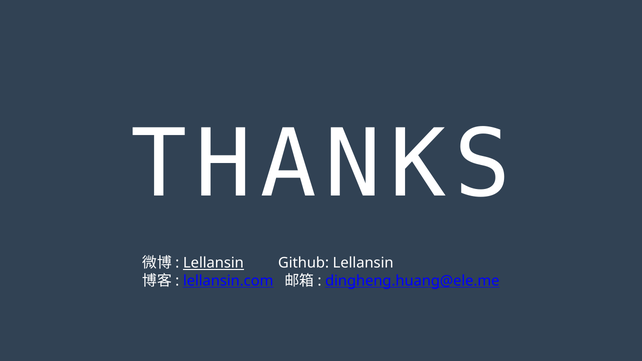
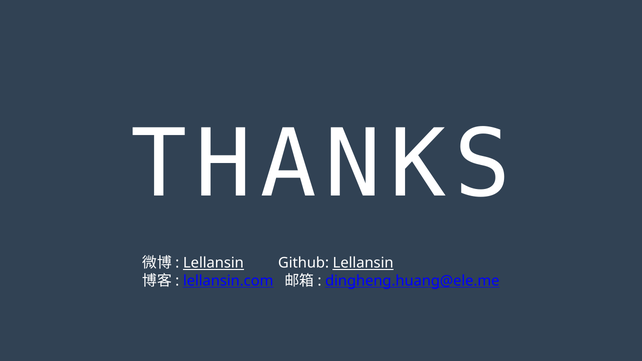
Lellansin underline: none -> present (363, 263)
